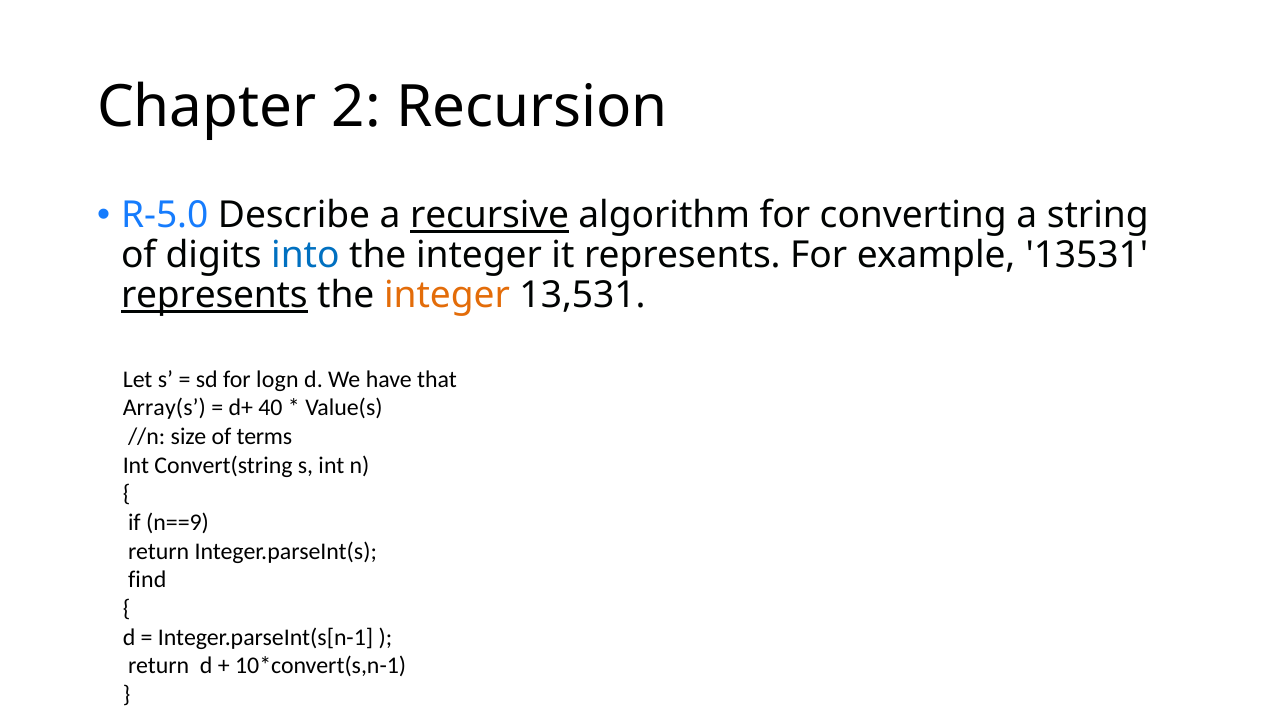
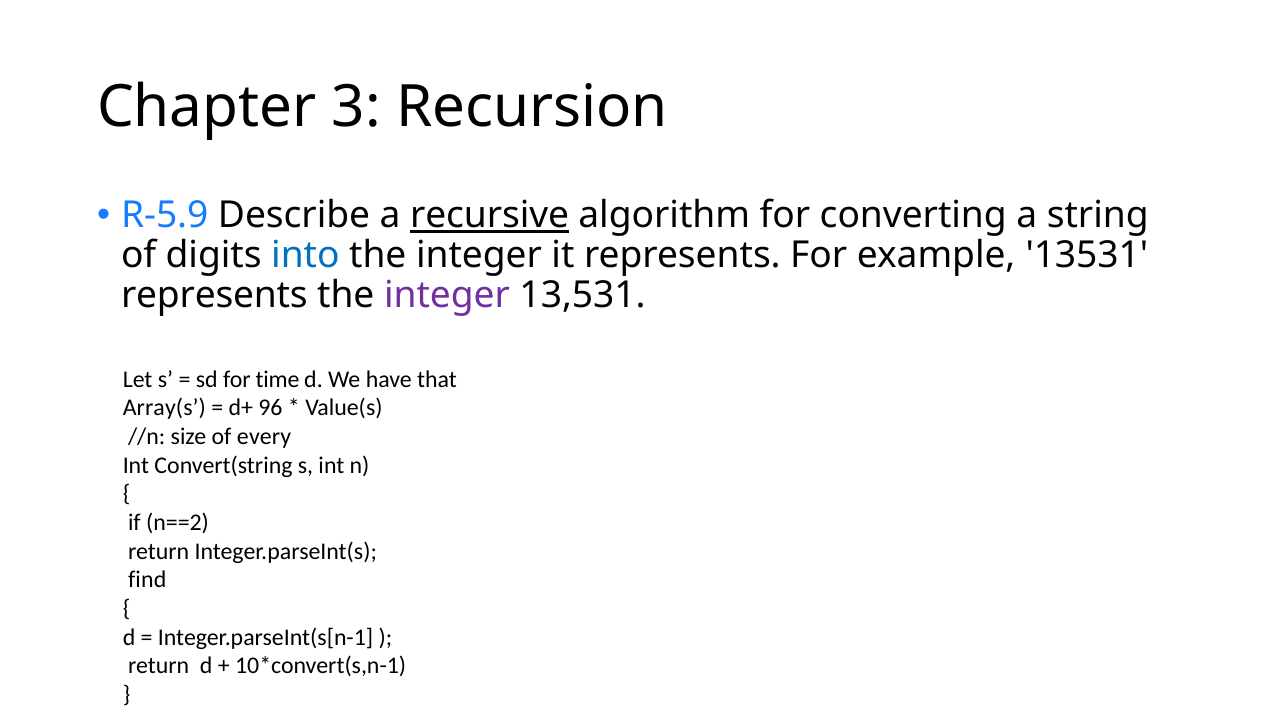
2: 2 -> 3 (356, 107)
R-5.0: R-5.0 -> R-5.9 (165, 215)
represents underline: present -> none (214, 295)
integer colour: orange -> purple (447, 295)
logn: logn -> time (278, 379)
40: 40 -> 96 (270, 408)
terms: terms -> every (264, 436)
n==9: n==9 -> n==2 (178, 522)
